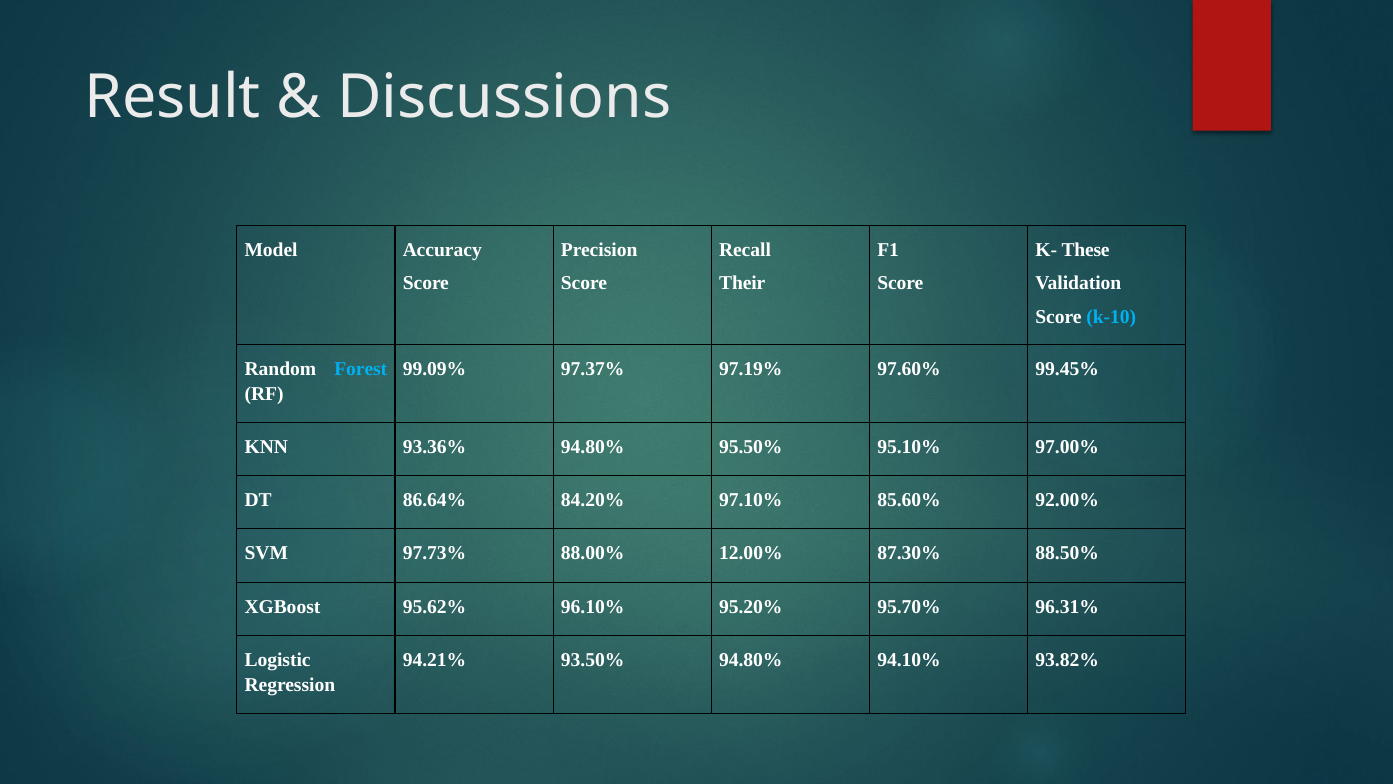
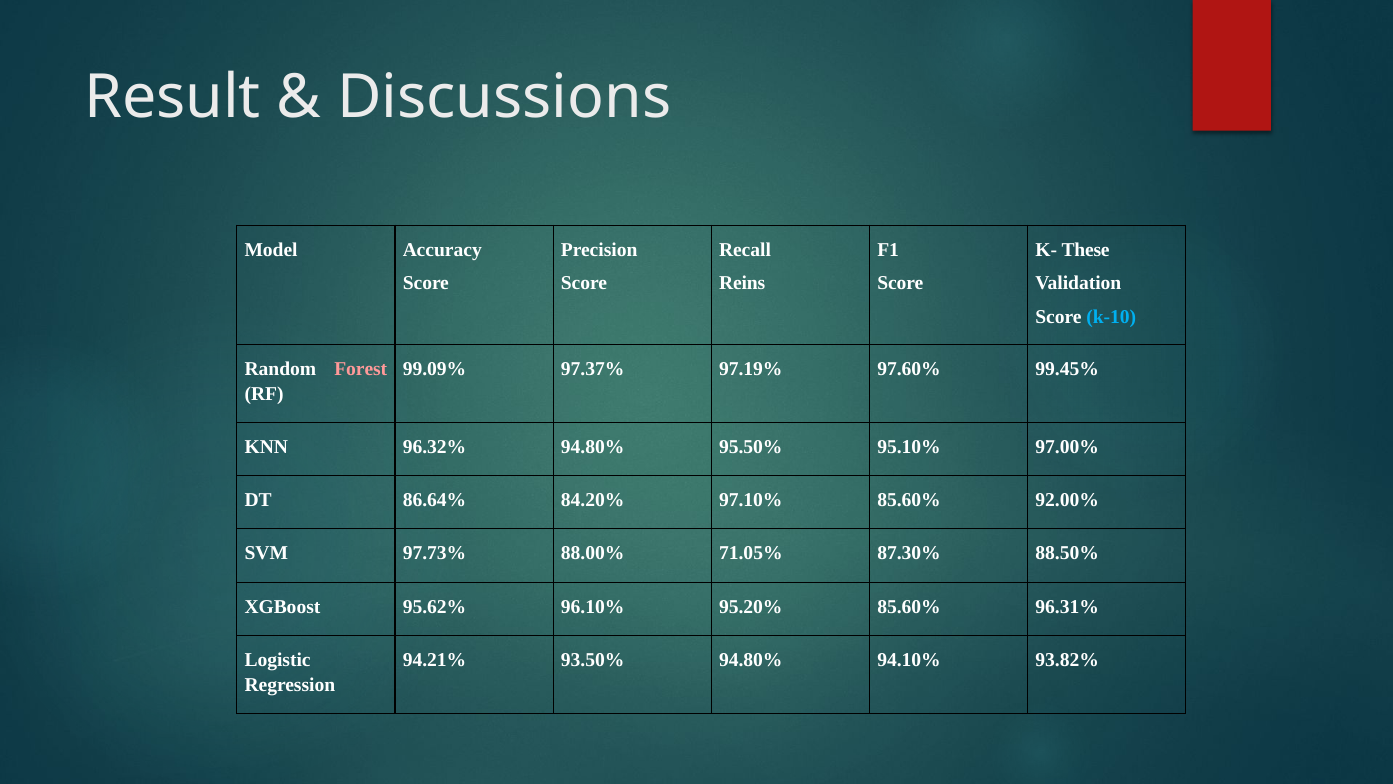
Their: Their -> Reins (742, 283)
Forest colour: light blue -> pink (361, 369)
93.36%: 93.36% -> 96.32% (435, 447)
12.00%: 12.00% -> 71.05% (751, 553)
95.20% 95.70%: 95.70% -> 85.60% (909, 606)
